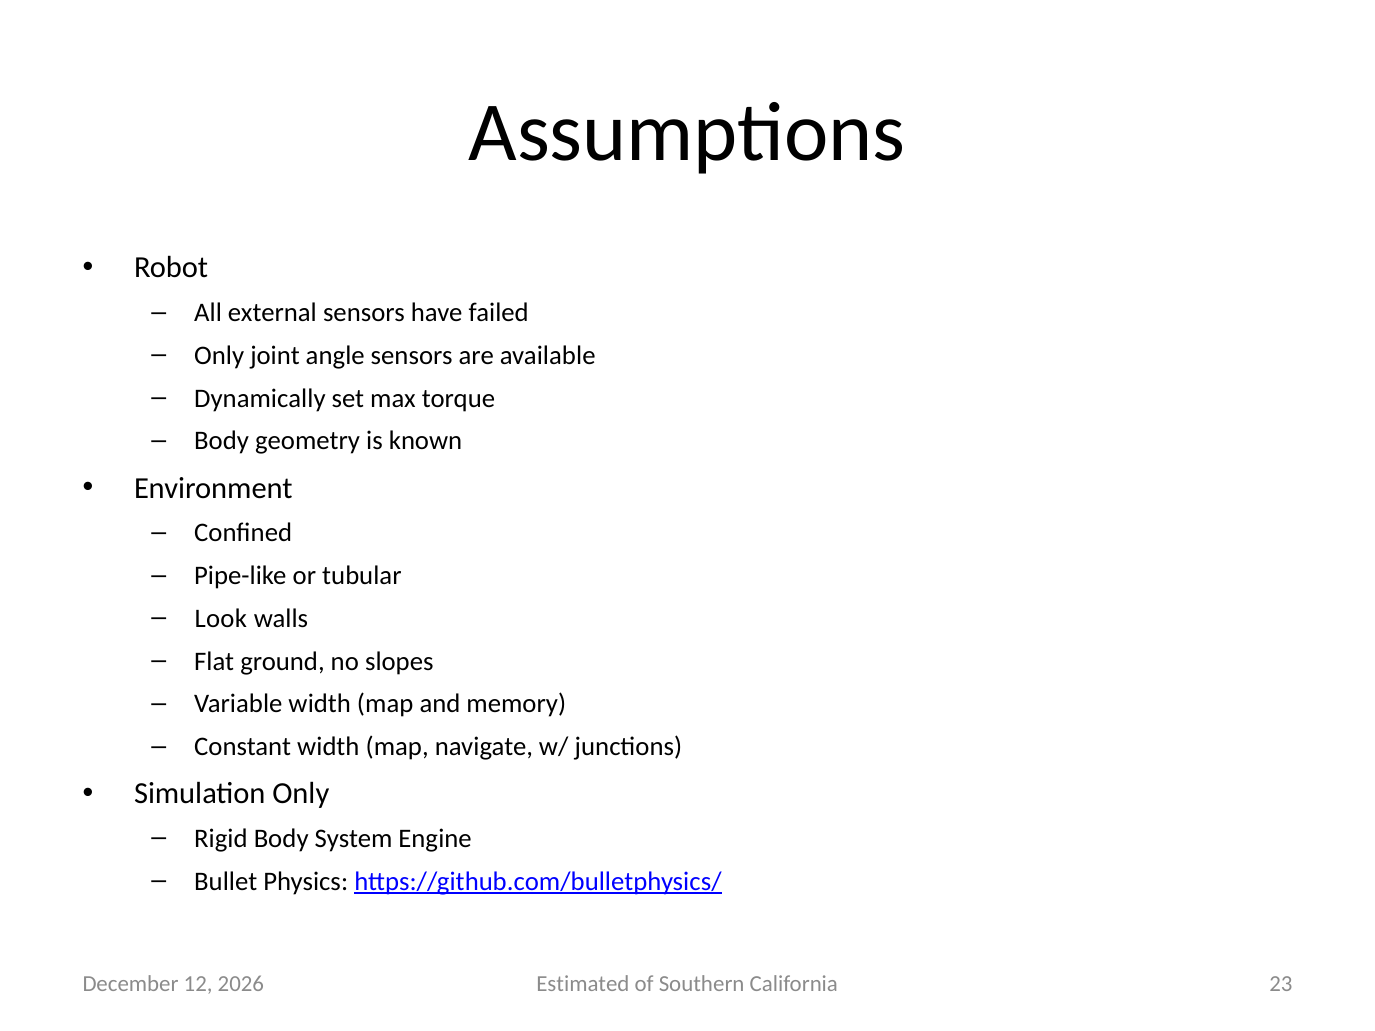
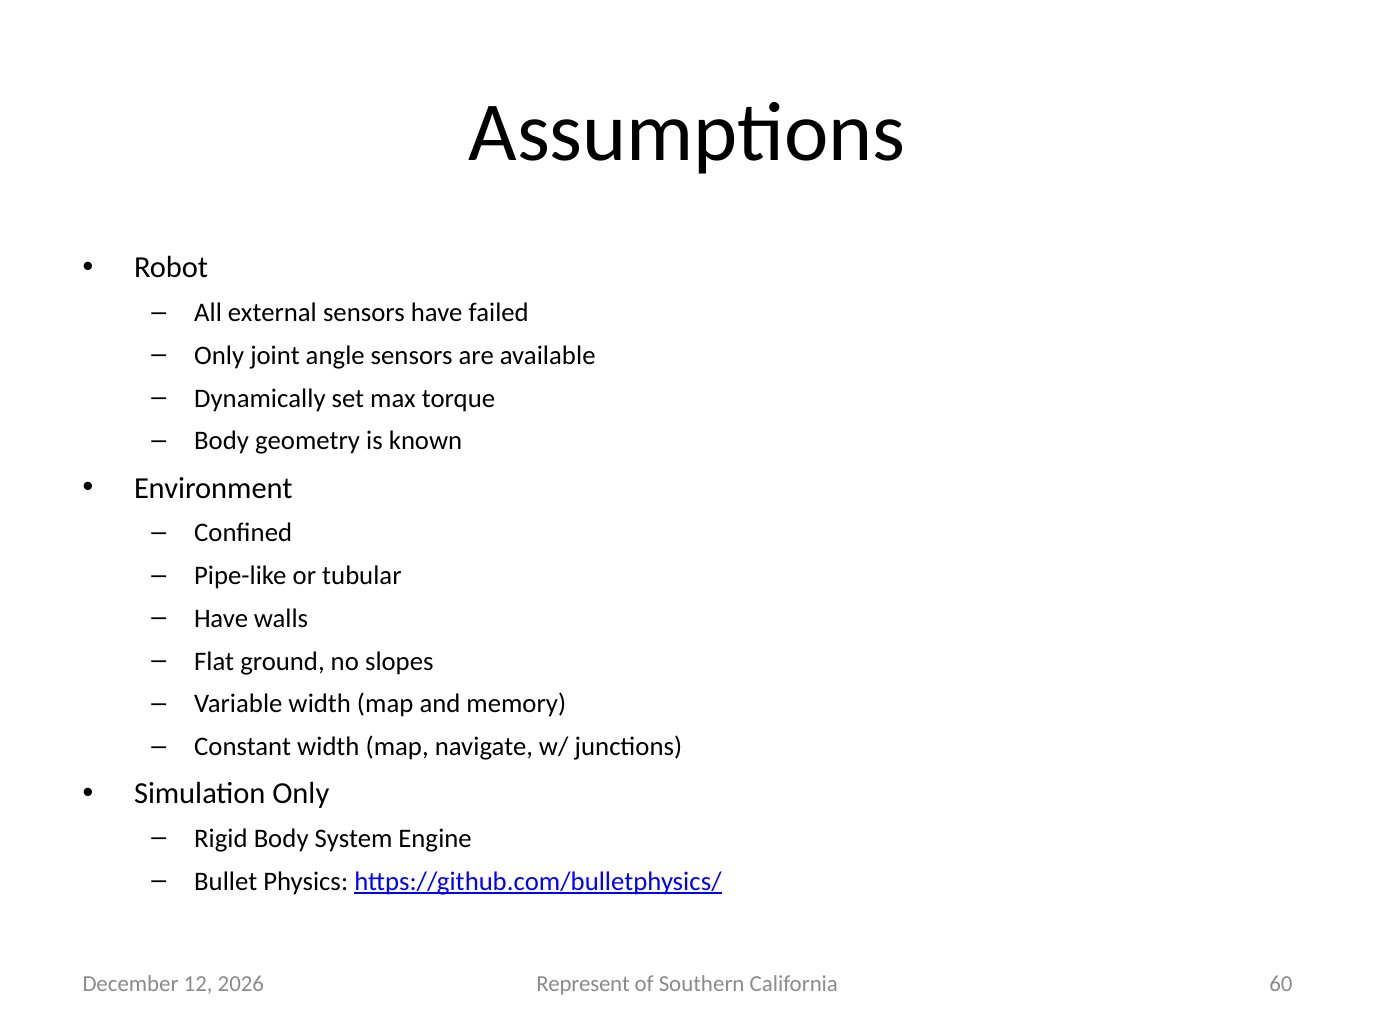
Look: Look -> Have (221, 619)
Estimated: Estimated -> Represent (583, 985)
23: 23 -> 60 (1281, 985)
